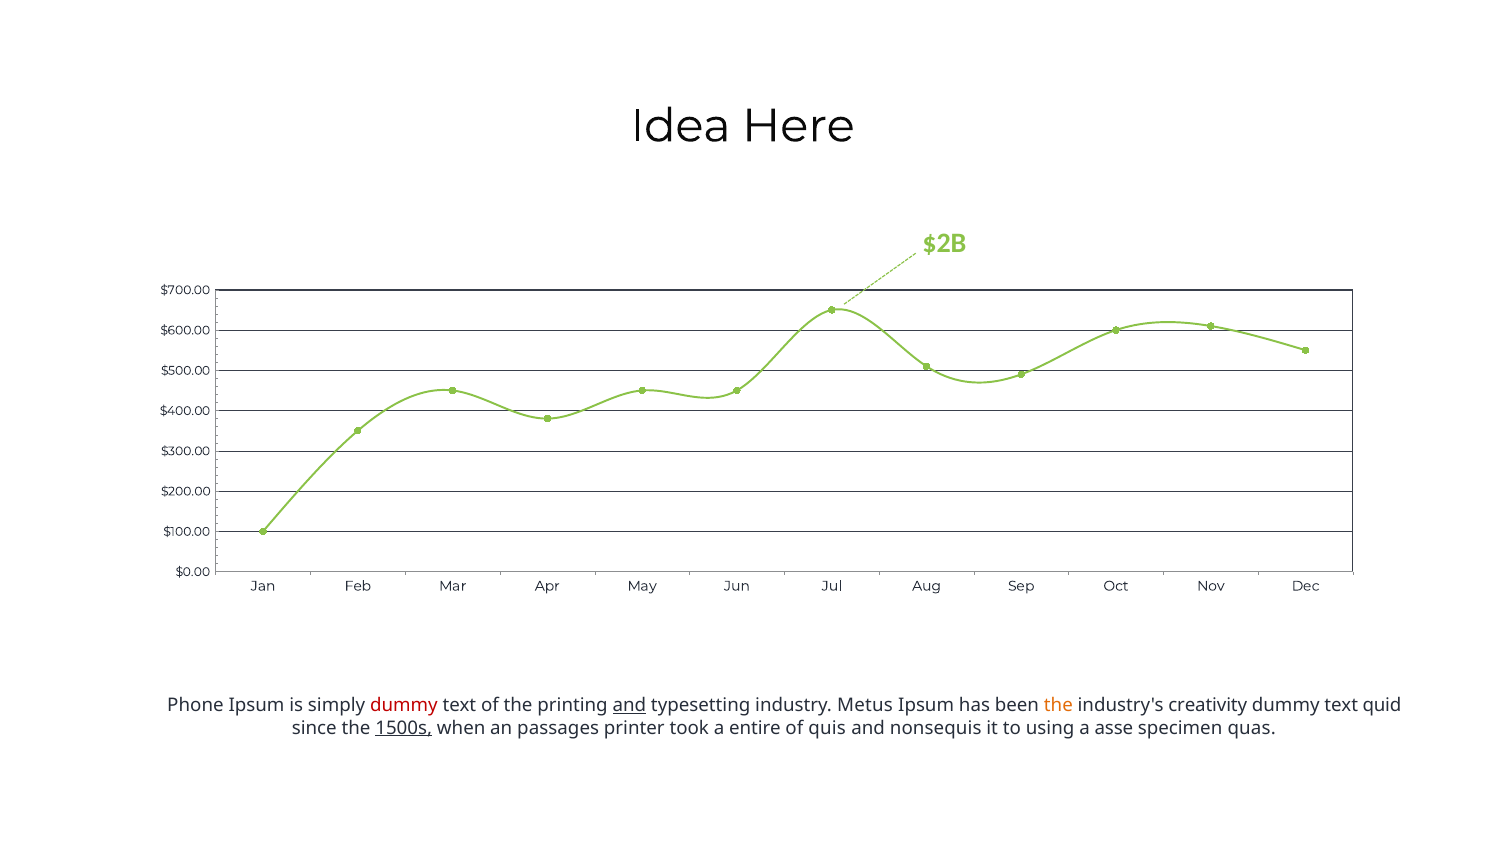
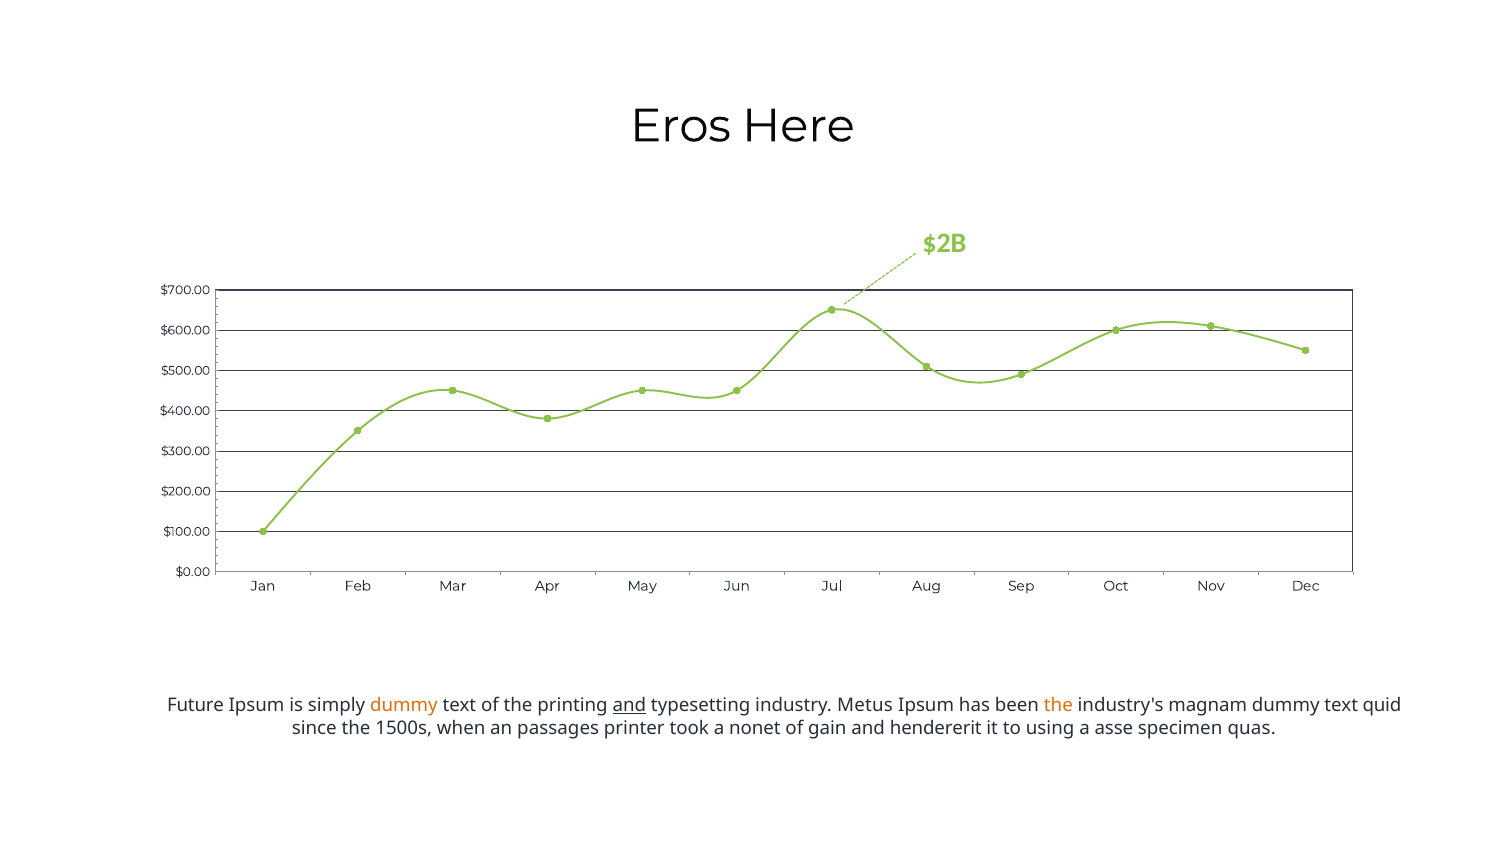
Idea: Idea -> Eros (681, 126)
Phone: Phone -> Future (196, 705)
dummy colour: red -> orange (404, 705)
creativity: creativity -> magnam (1208, 705)
1500s underline: present -> none (404, 728)
entire: entire -> nonet (755, 728)
quis: quis -> gain (827, 728)
nonsequis: nonsequis -> hendererit (936, 728)
